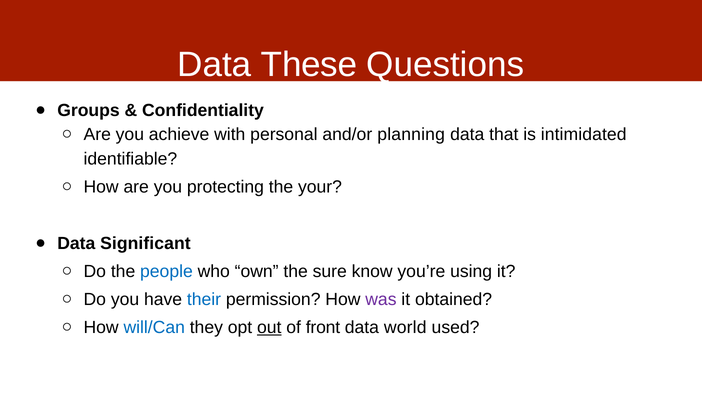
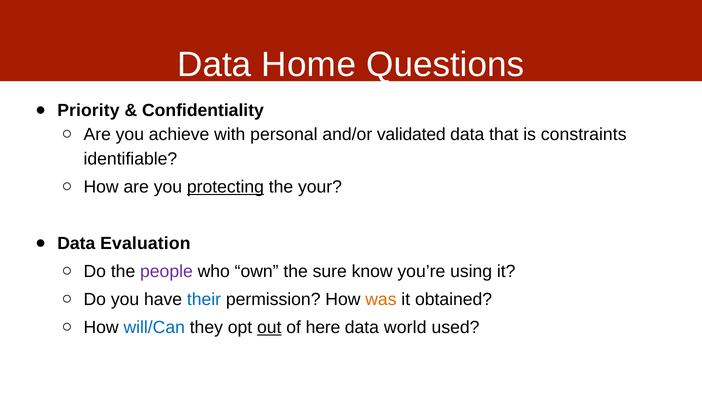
These: These -> Home (309, 65)
Groups: Groups -> Priority (88, 110)
planning: planning -> validated (411, 135)
intimidated: intimidated -> constraints (584, 135)
protecting underline: none -> present (225, 187)
Significant: Significant -> Evaluation (145, 243)
people colour: blue -> purple (166, 271)
was colour: purple -> orange (381, 299)
front: front -> here (323, 327)
